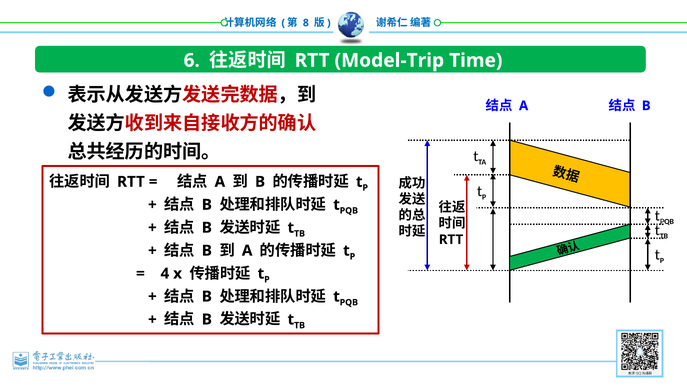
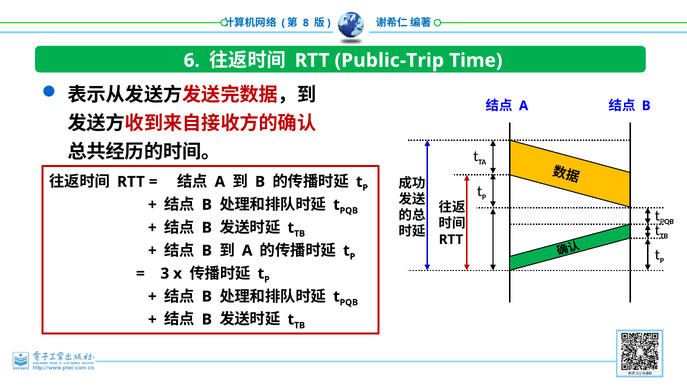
Model-Trip: Model-Trip -> Public-Trip (389, 60)
4: 4 -> 3 (165, 273)
